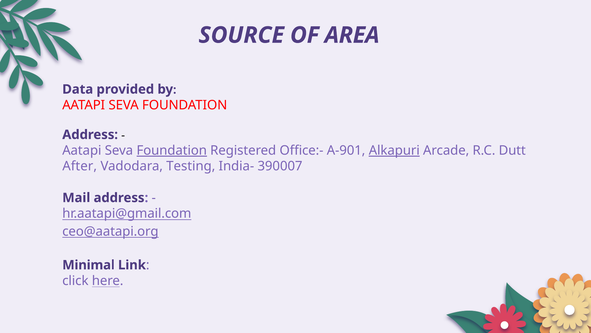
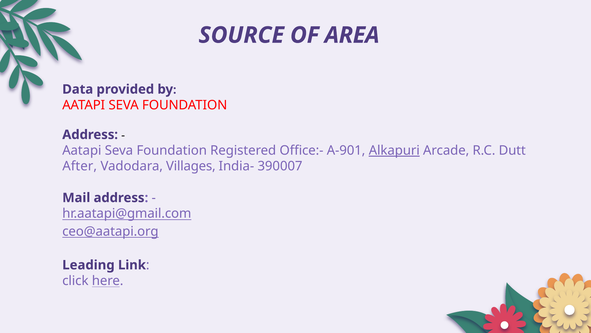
Foundation underline: present -> none (172, 150)
Testing: Testing -> Villages (191, 166)
Minimal: Minimal -> Leading (88, 265)
